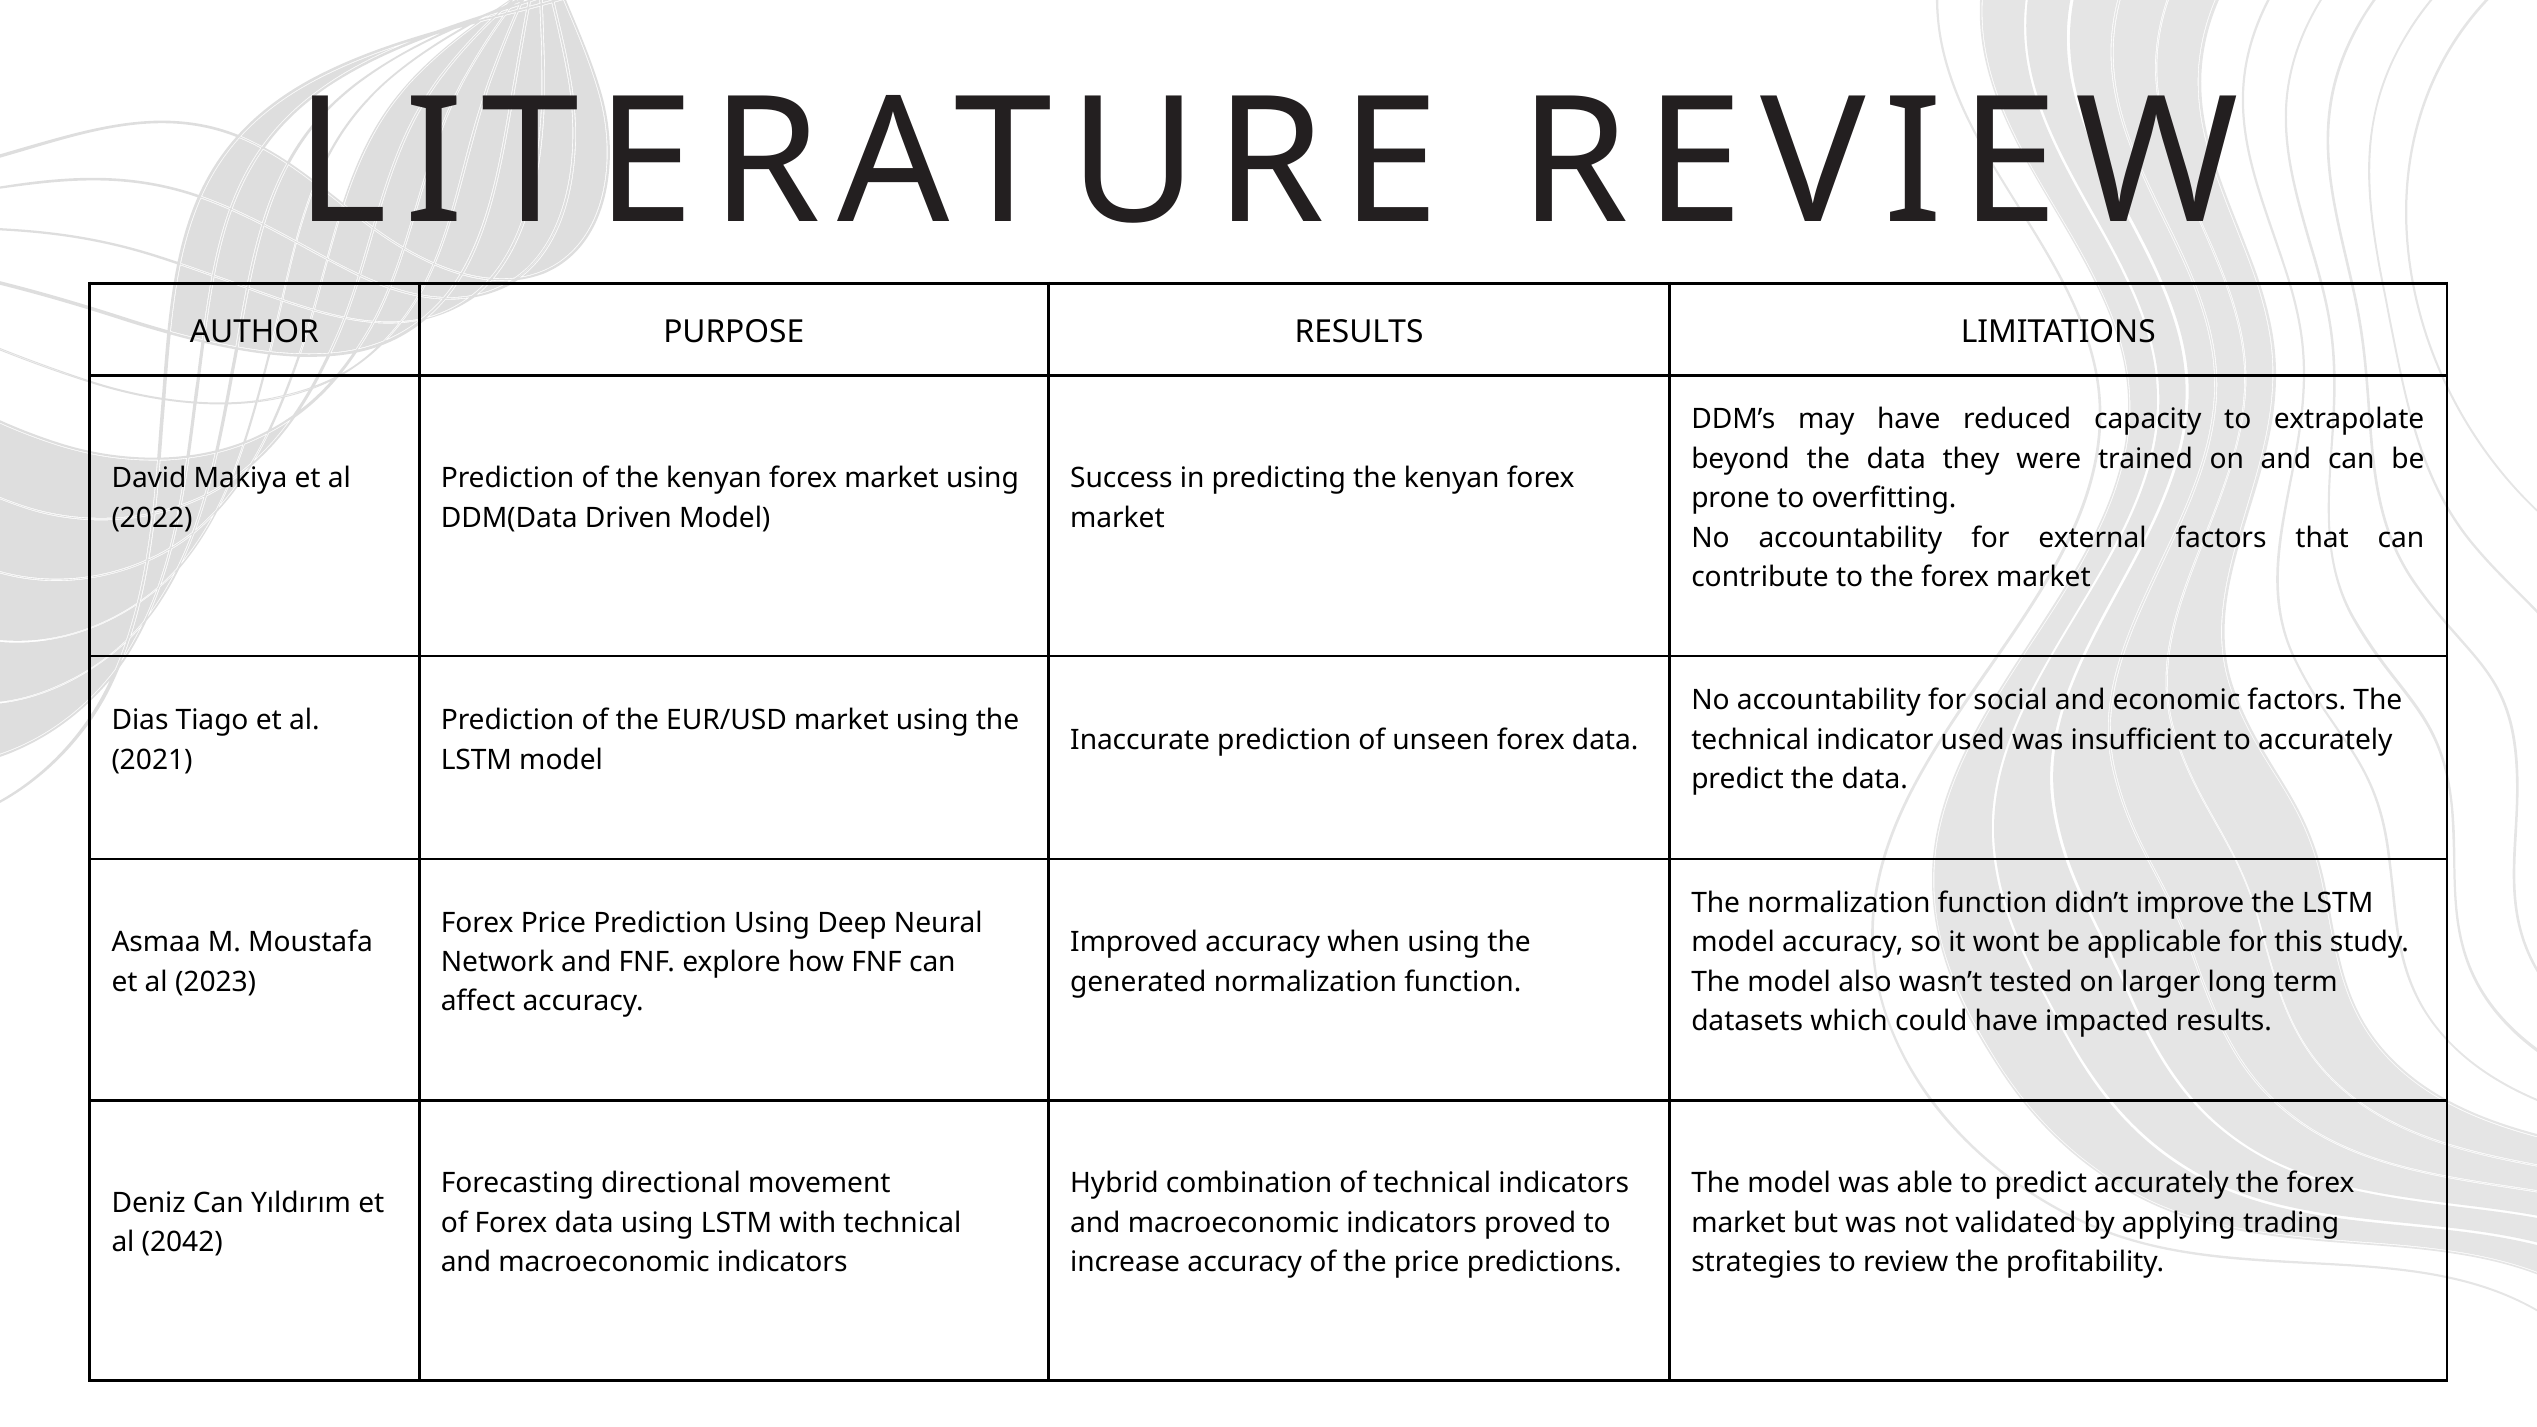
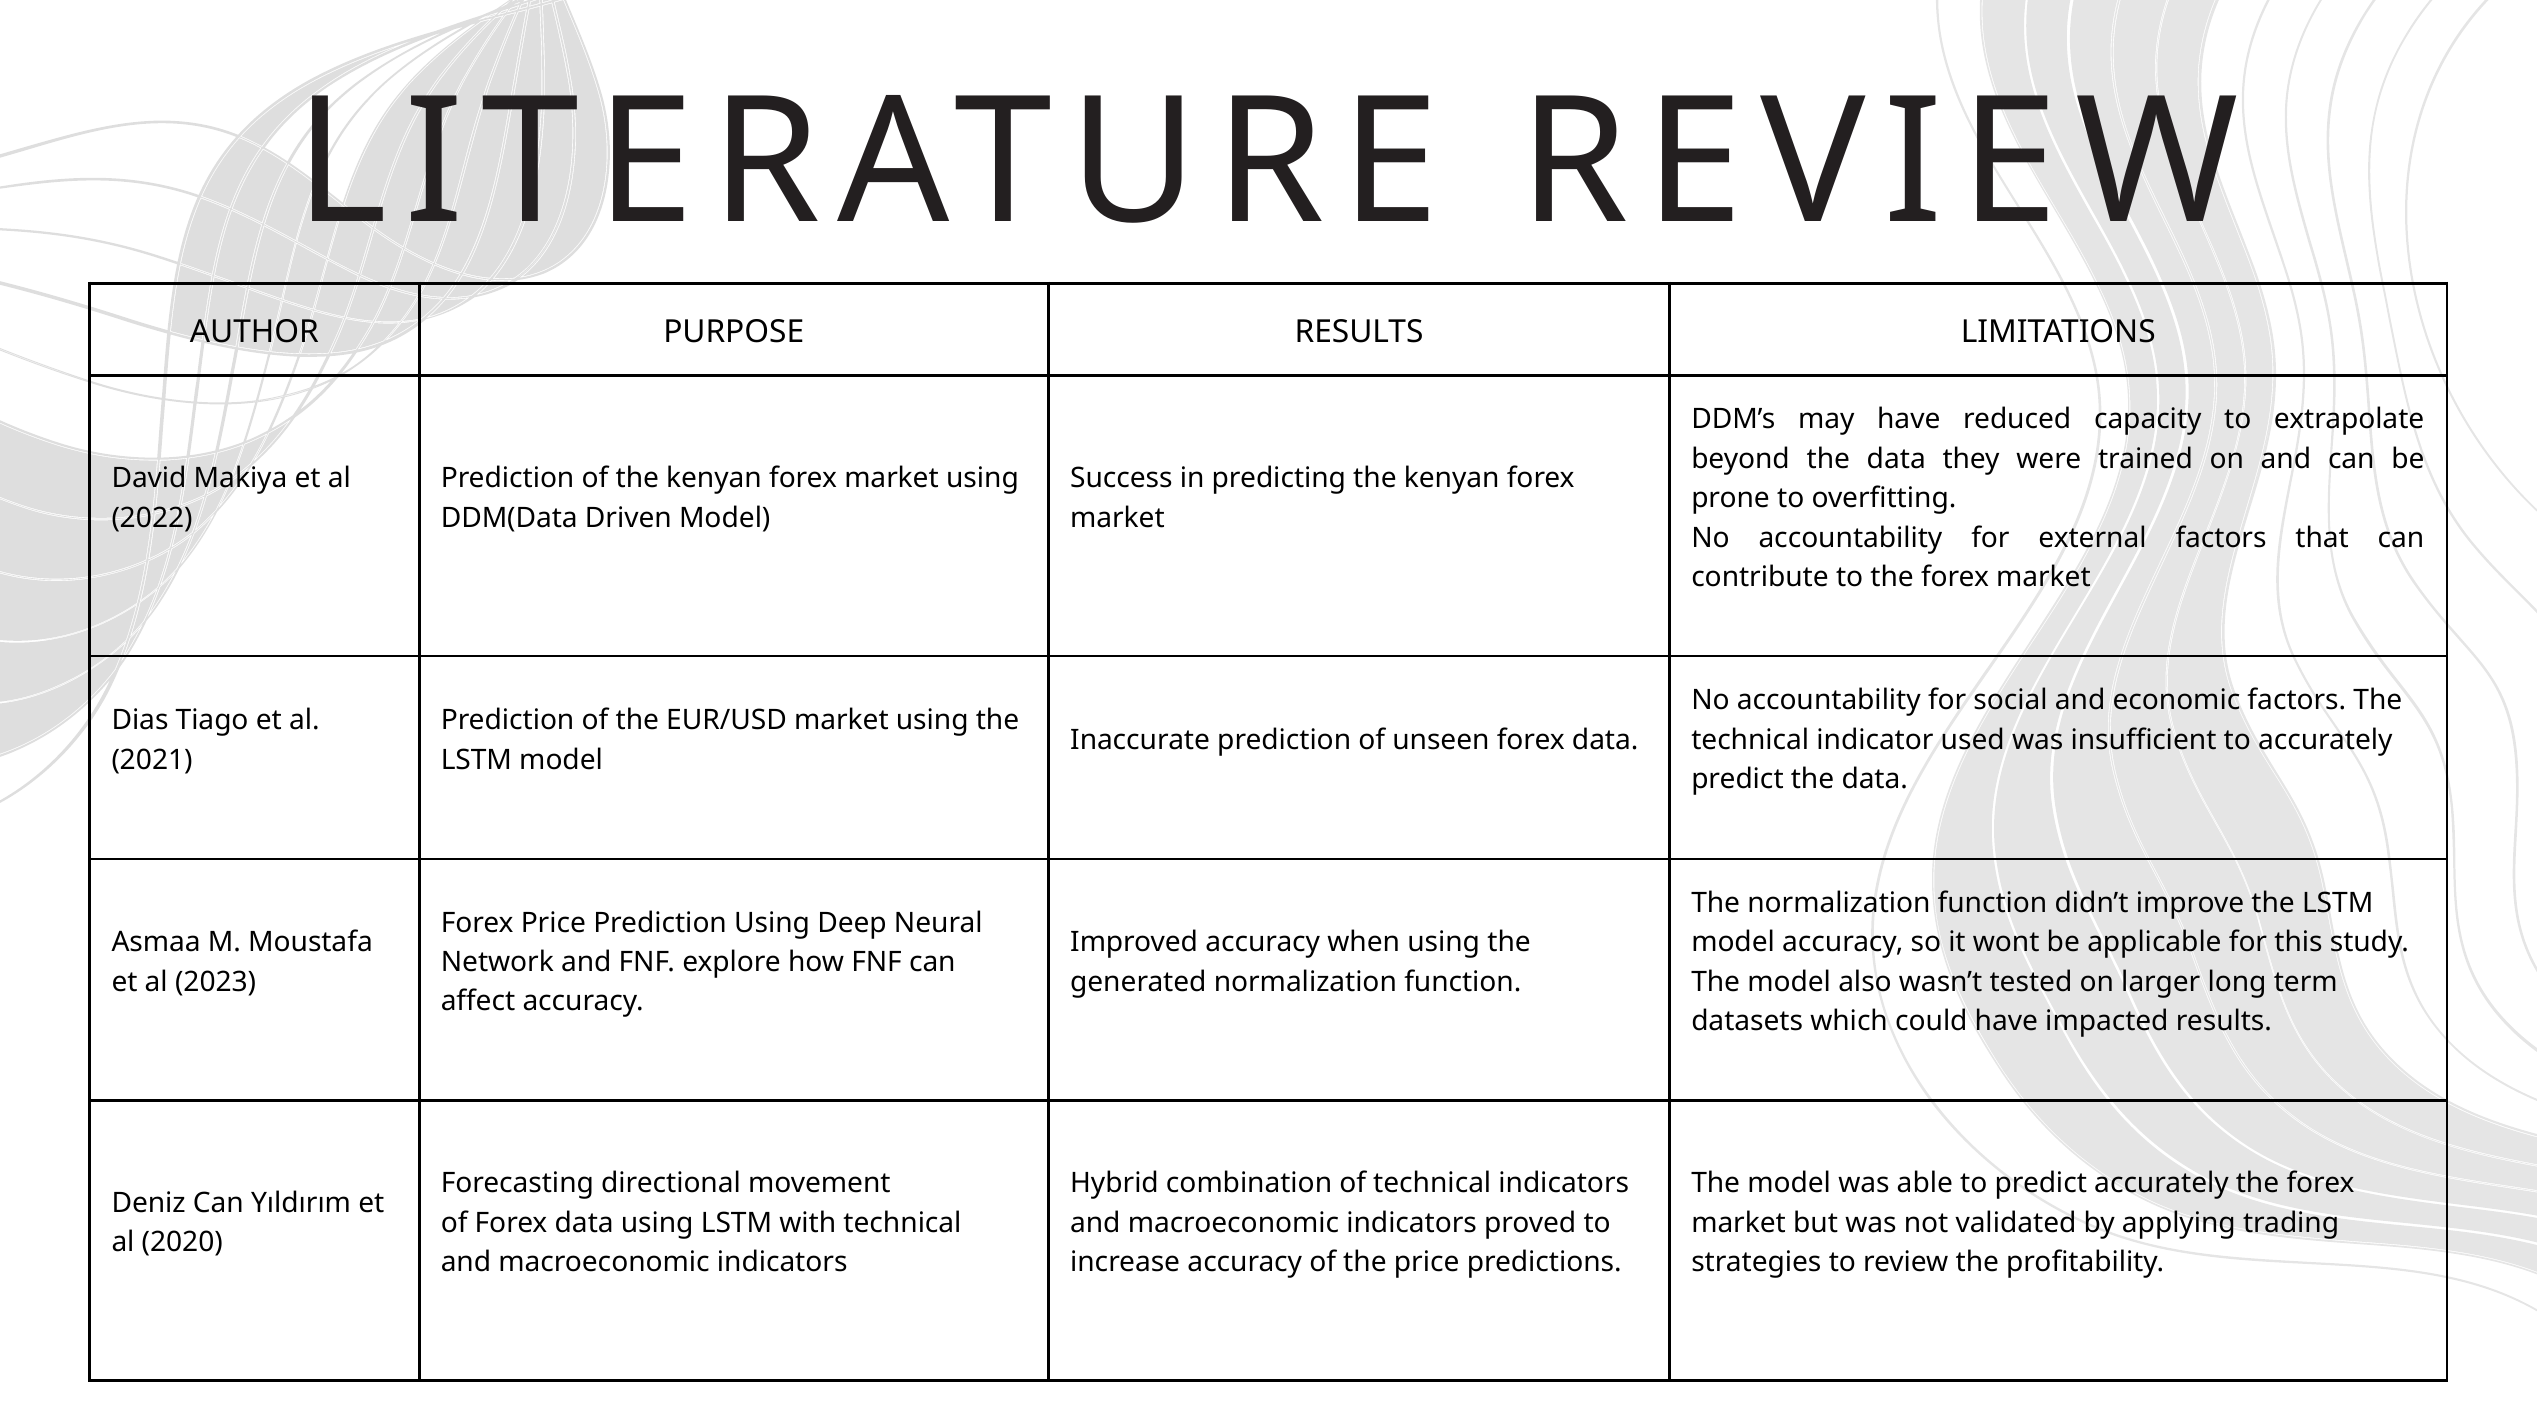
2042: 2042 -> 2020 (182, 1243)
